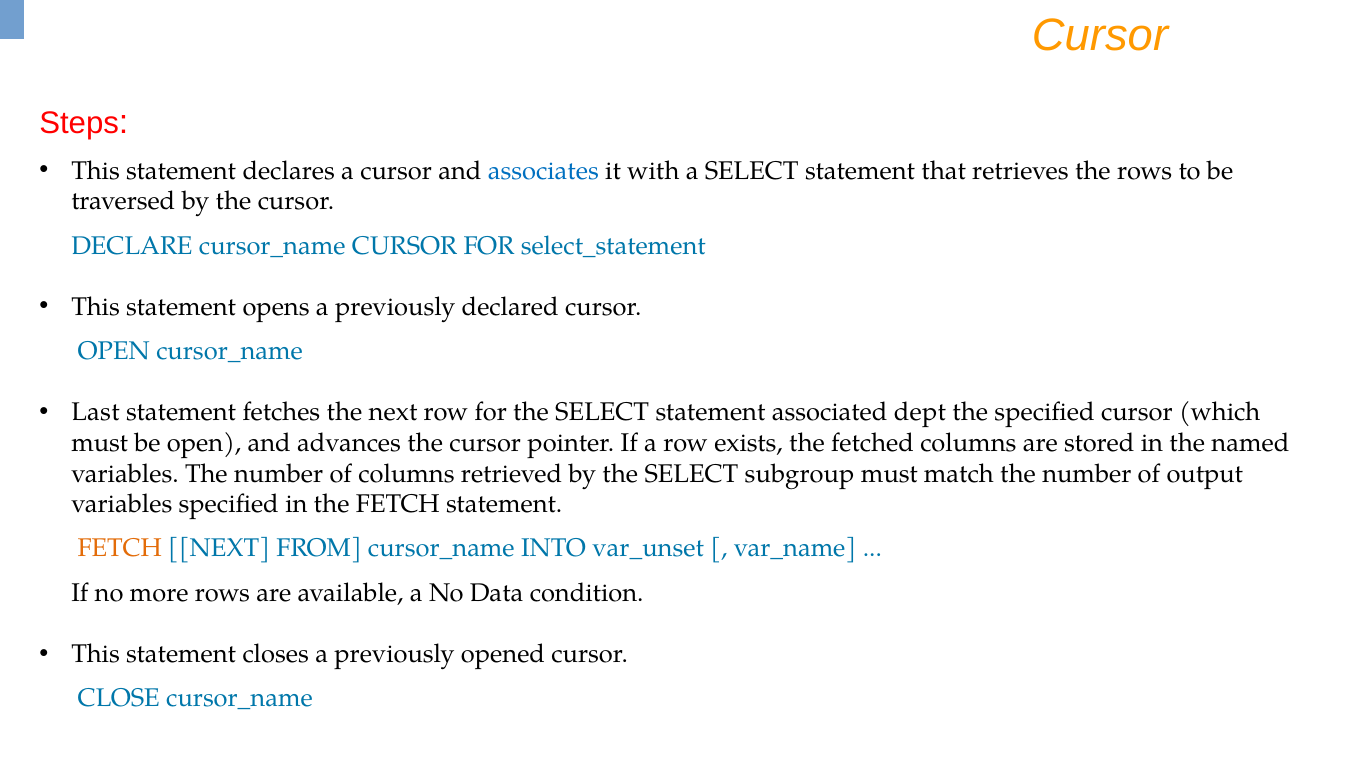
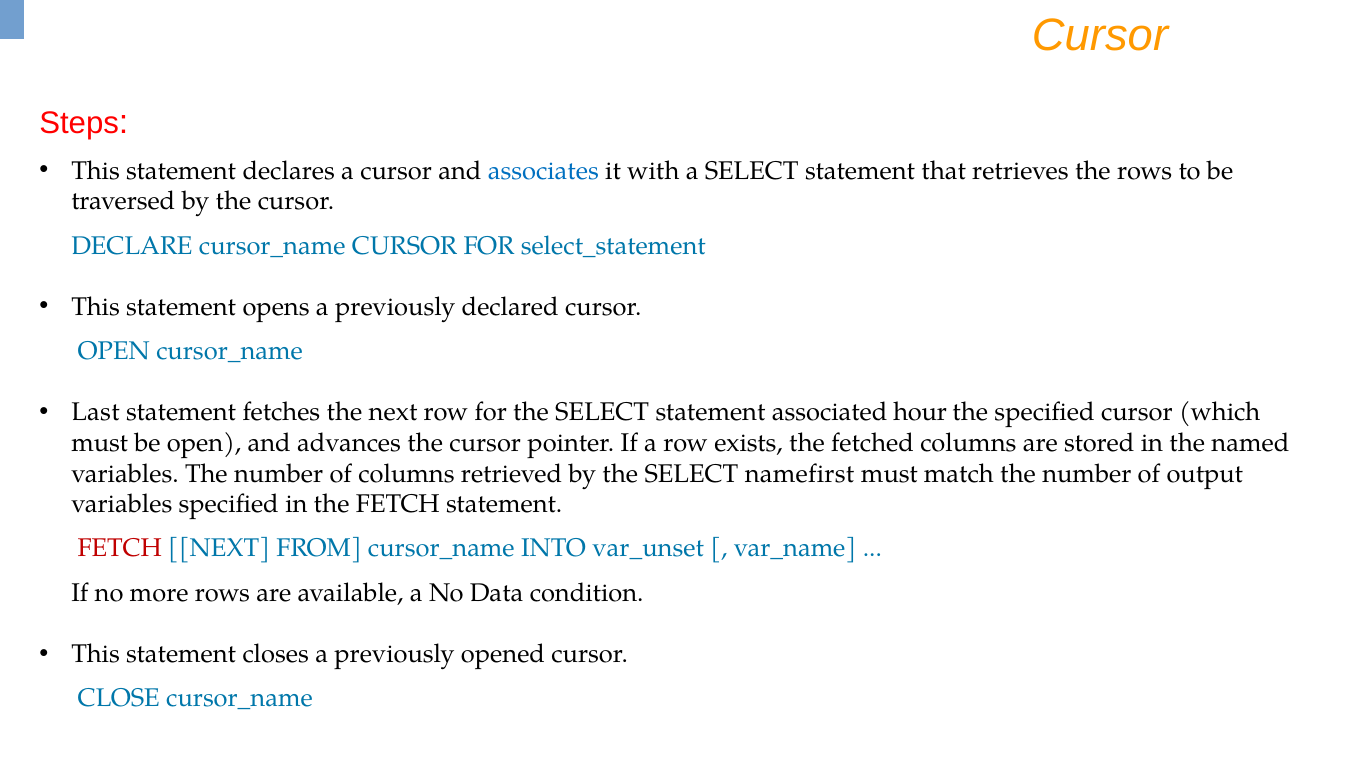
dept: dept -> hour (920, 412)
subgroup: subgroup -> namefirst (799, 473)
FETCH colour: orange -> red (120, 548)
